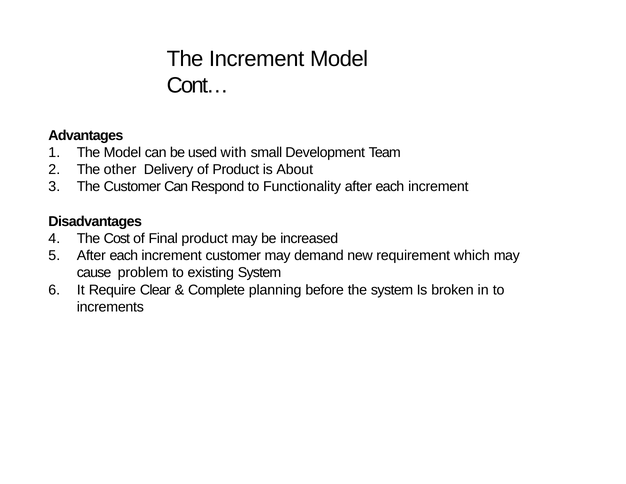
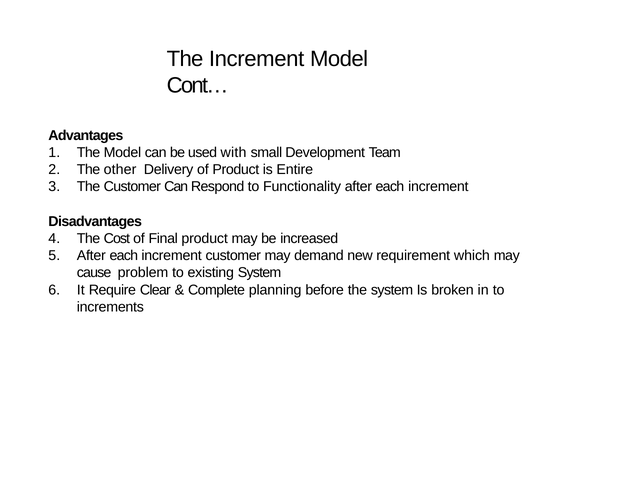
About: About -> Entire (295, 169)
